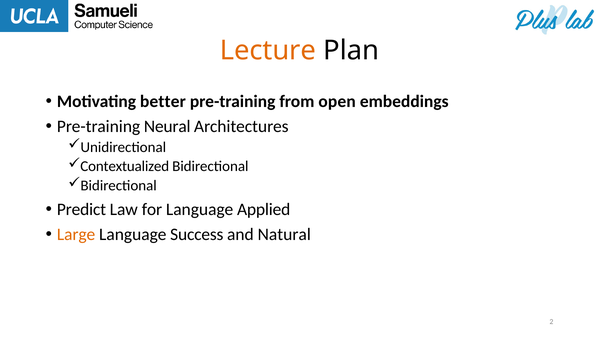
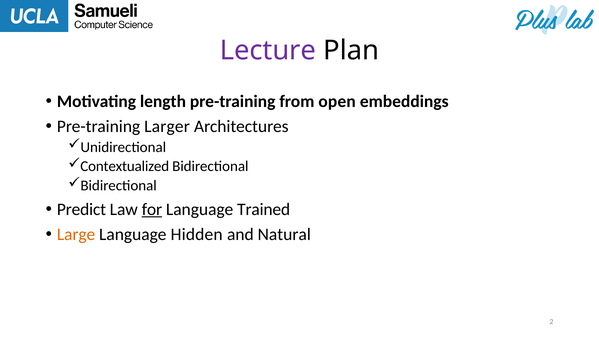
Lecture colour: orange -> purple (268, 50)
better: better -> length (163, 101)
Neural: Neural -> Larger (167, 126)
for underline: none -> present (152, 209)
Applied: Applied -> Trained (264, 209)
Success: Success -> Hidden (197, 234)
